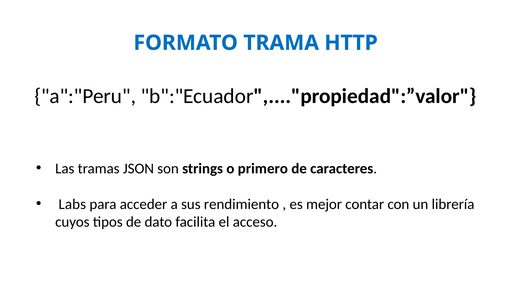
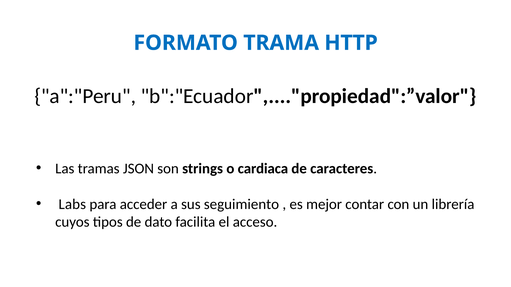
primero: primero -> cardiaca (263, 169)
rendimiento: rendimiento -> seguimiento (241, 204)
